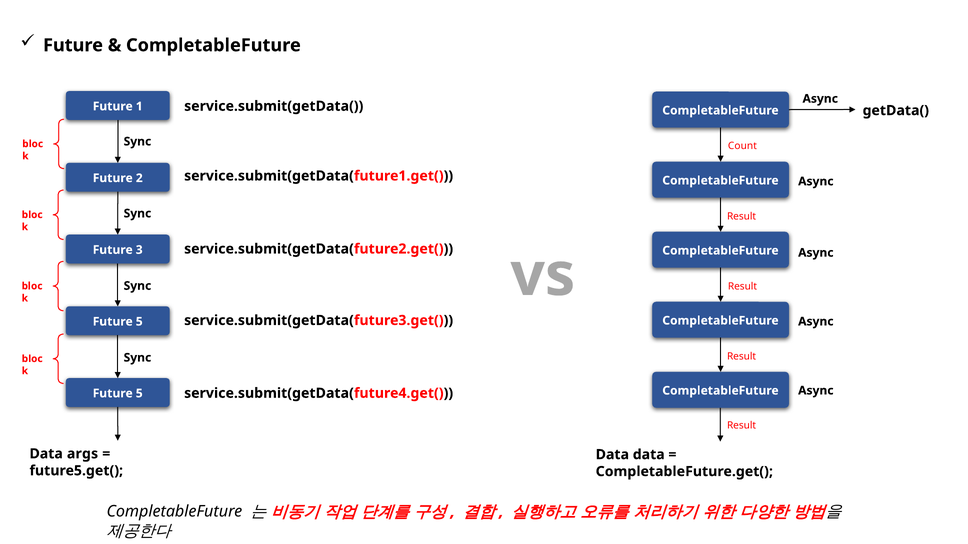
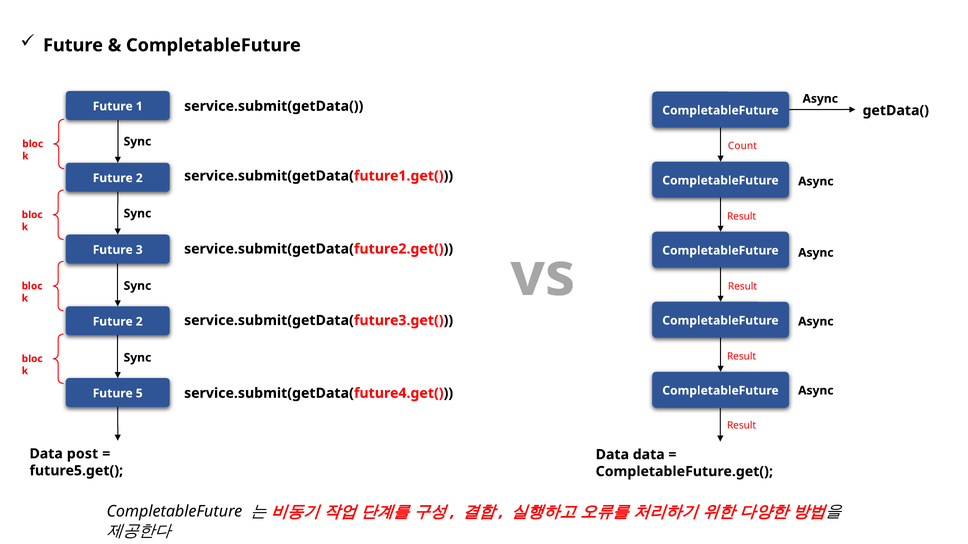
5: 5 -> 2 (139, 322)
args: args -> post (83, 454)
